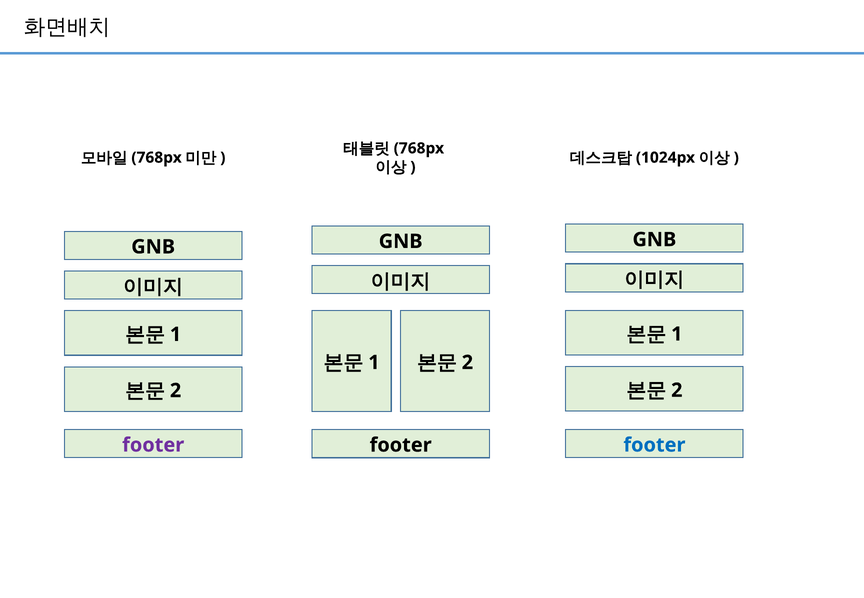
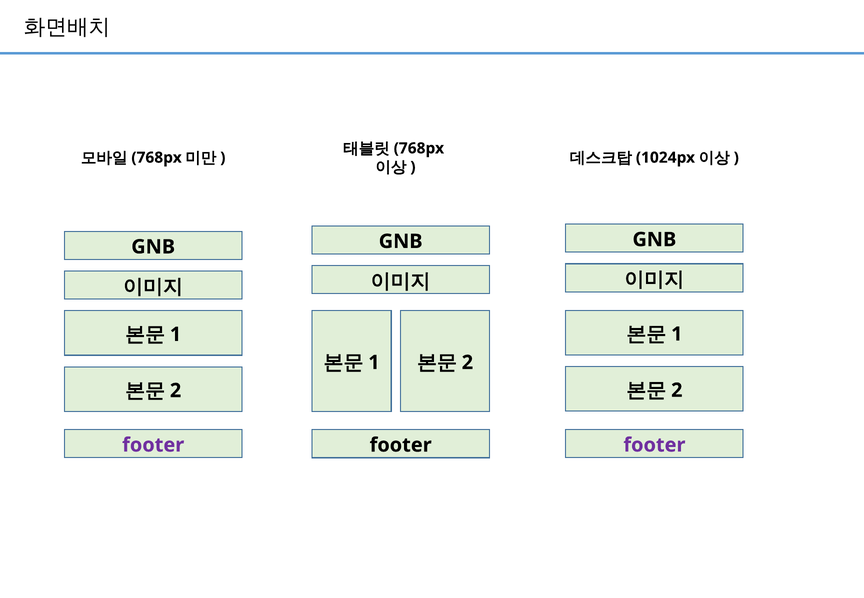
footer colour: blue -> purple (654, 445)
